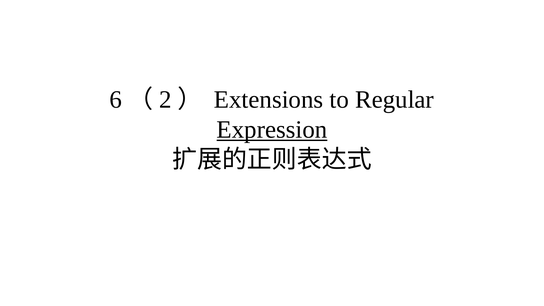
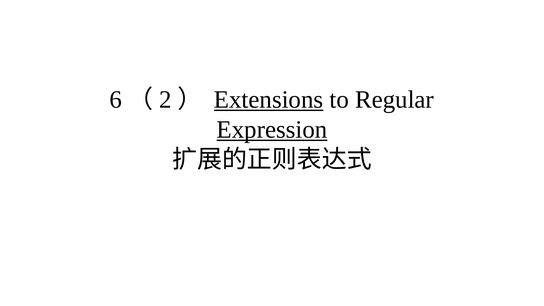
Extensions underline: none -> present (269, 100)
